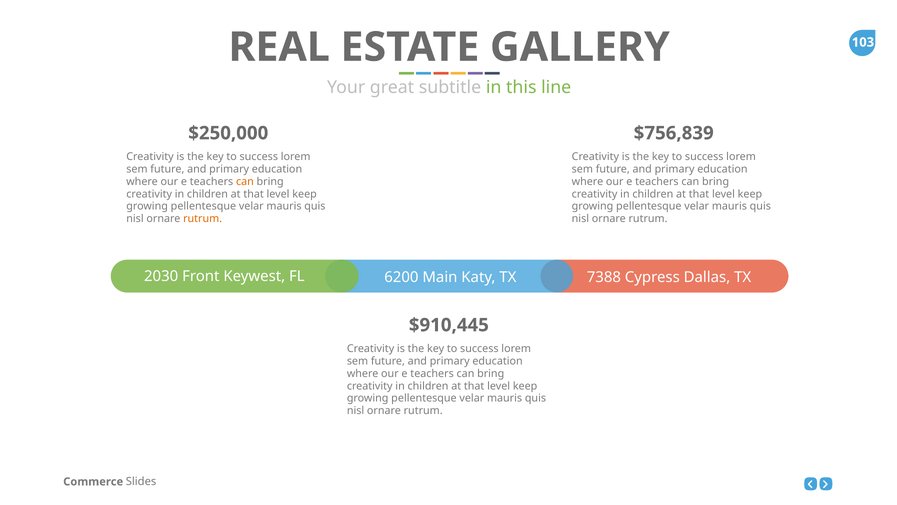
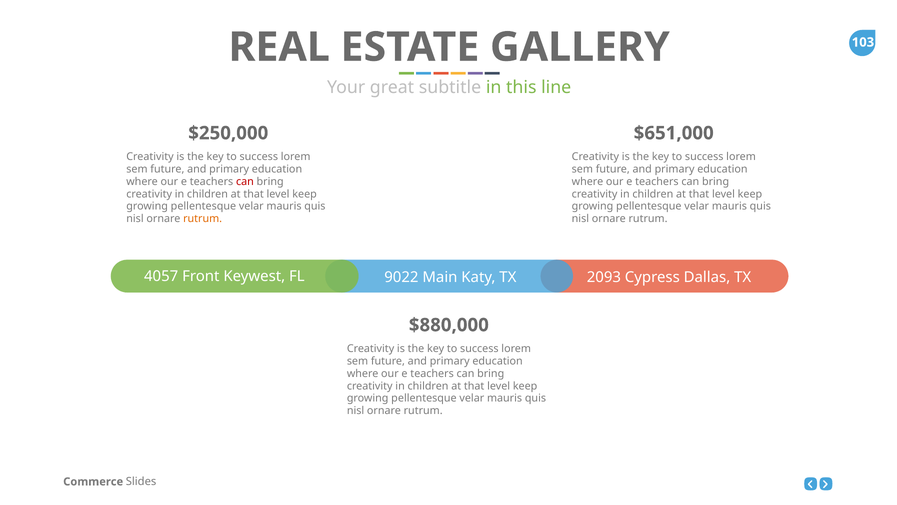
$756,839: $756,839 -> $651,000 (674, 133)
can colour: orange -> red (245, 182)
2030: 2030 -> 4057 (161, 276)
6200: 6200 -> 9022 (401, 277)
7388: 7388 -> 2093 (604, 277)
$910,445: $910,445 -> $880,000 (449, 325)
